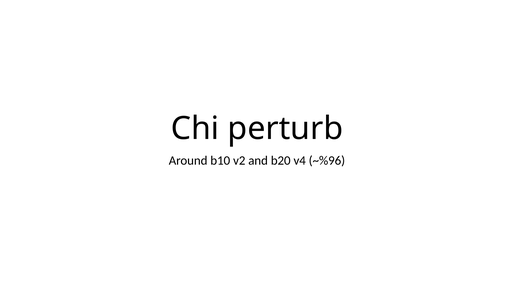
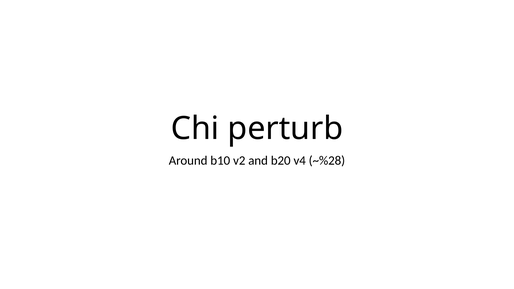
~%96: ~%96 -> ~%28 (327, 161)
